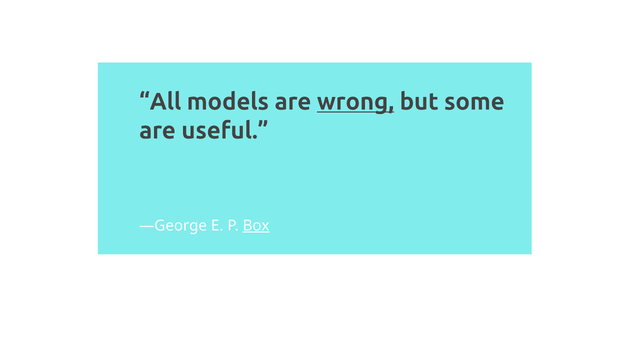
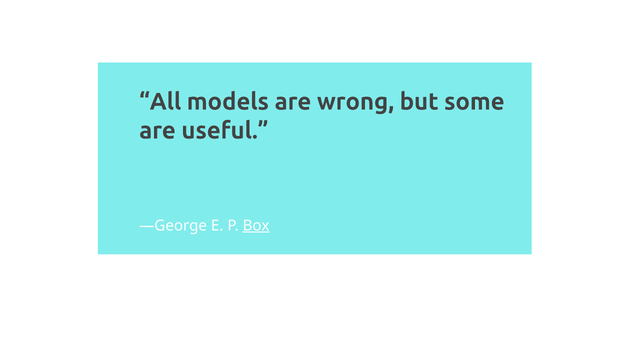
wrong underline: present -> none (355, 102)
